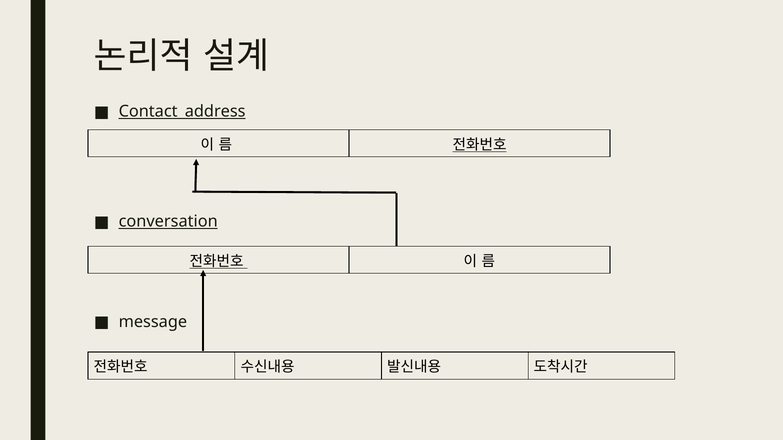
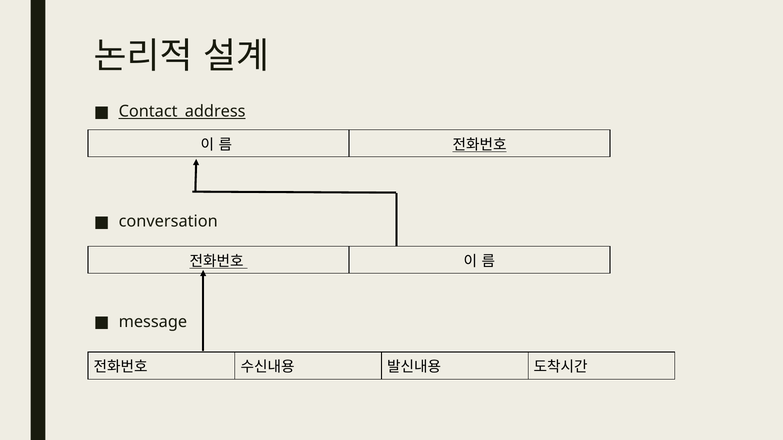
conversation underline: present -> none (168, 222)
